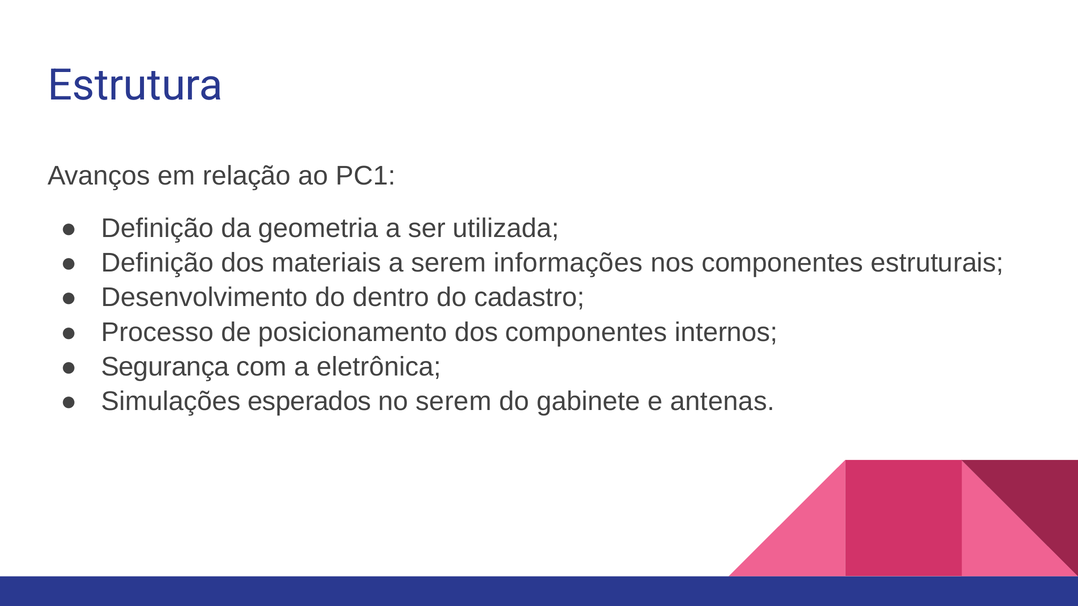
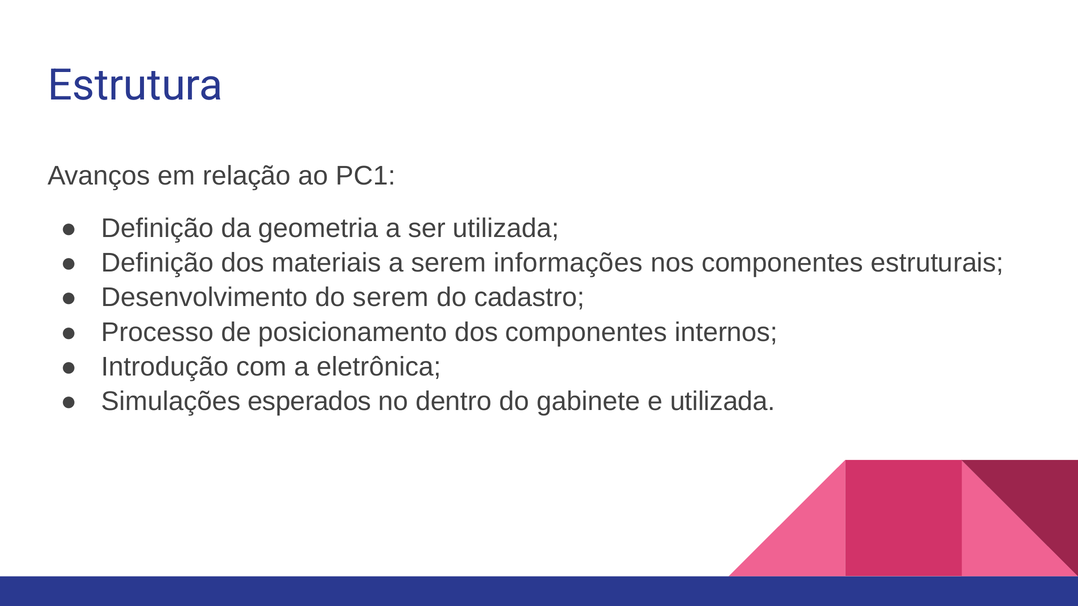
do dentro: dentro -> serem (391, 298)
Segurança: Segurança -> Introdução (165, 367)
no serem: serem -> dentro (454, 402)
e antenas: antenas -> utilizada (723, 402)
